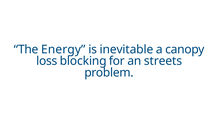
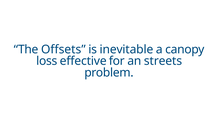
Energy: Energy -> Offsets (63, 49)
blocking: blocking -> effective (83, 61)
